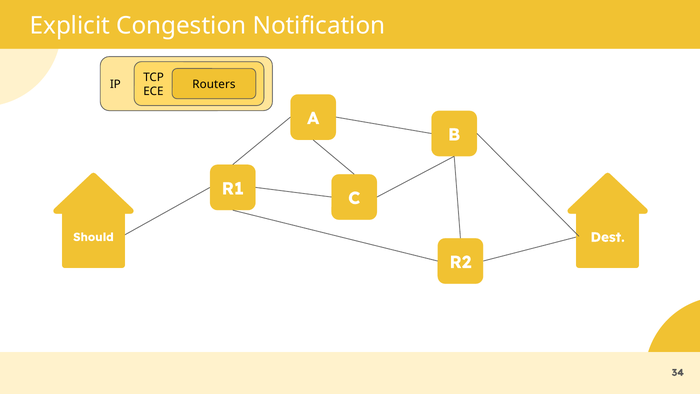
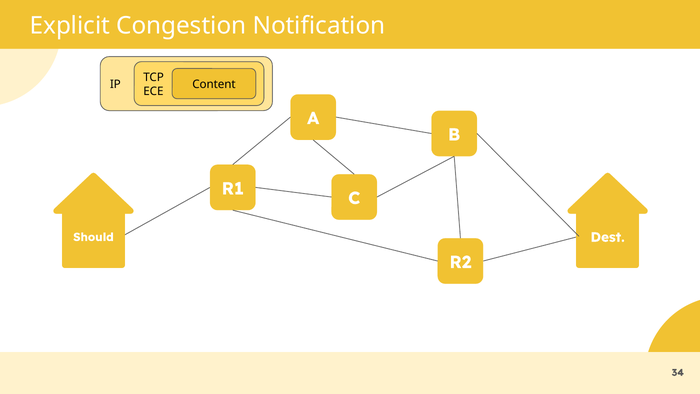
Routers: Routers -> Content (214, 84)
